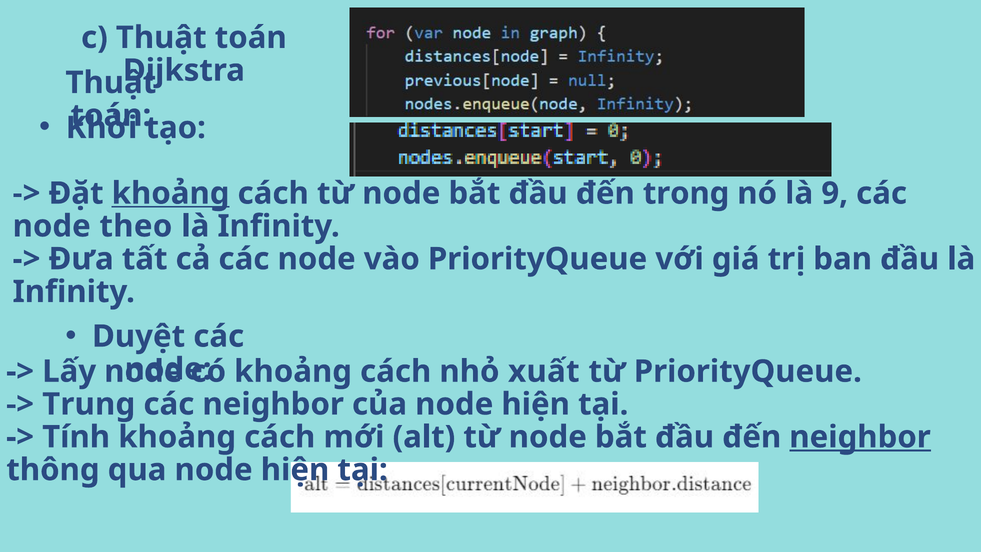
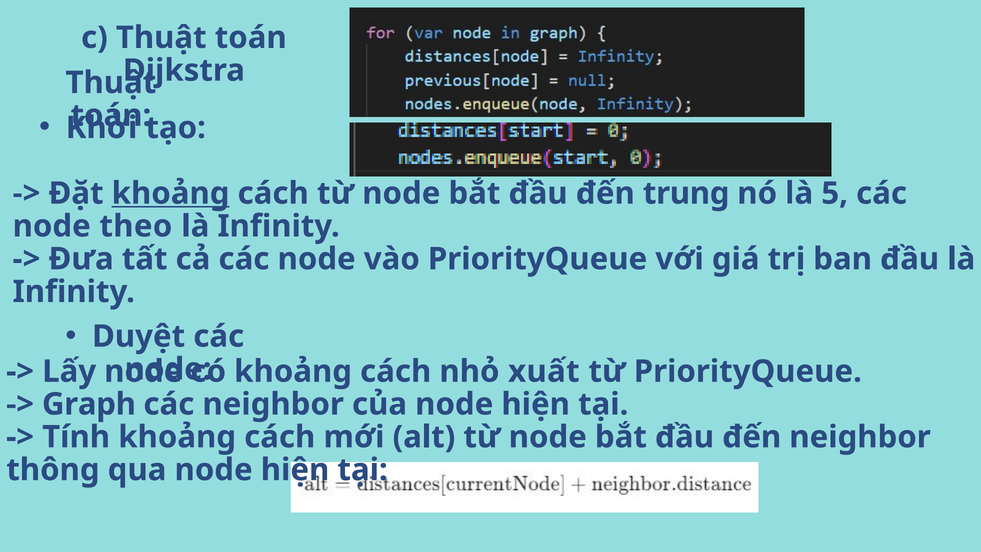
trong: trong -> trung (686, 193)
9: 9 -> 5 (835, 193)
Trung: Trung -> Graph (89, 404)
neighbor underline: present -> none (860, 437)
